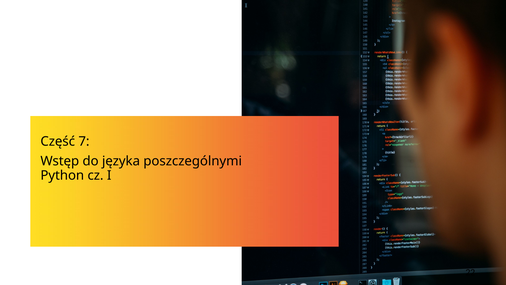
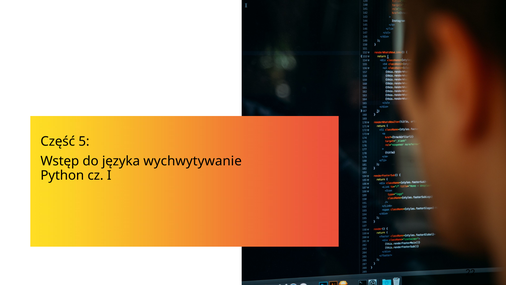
7: 7 -> 5 (84, 141)
poszczególnymi: poszczególnymi -> wychwytywanie (193, 161)
